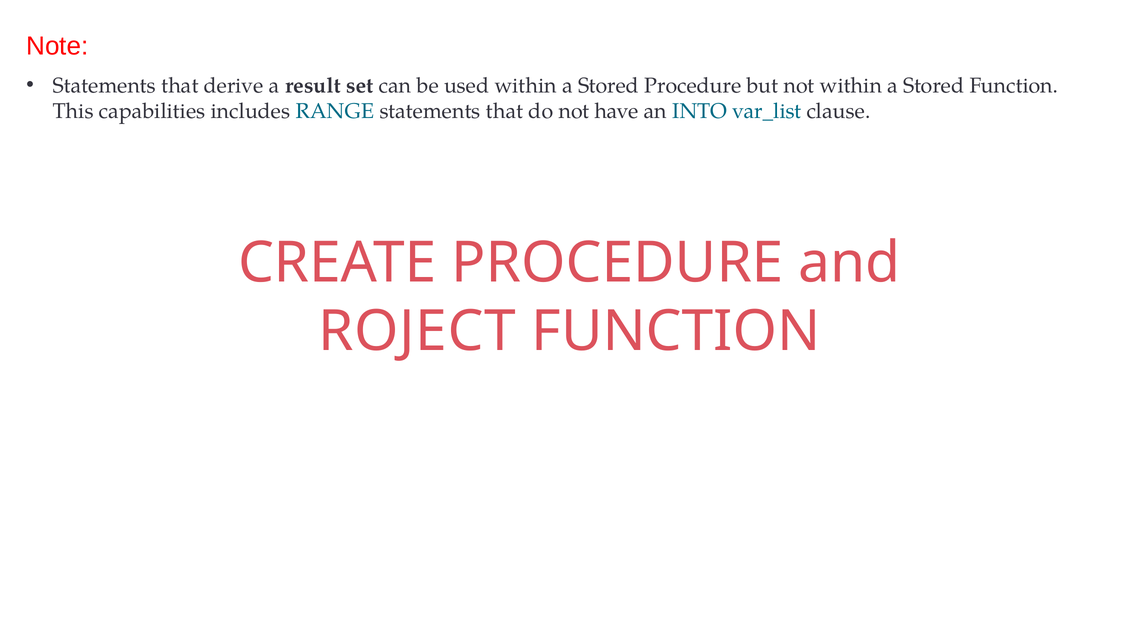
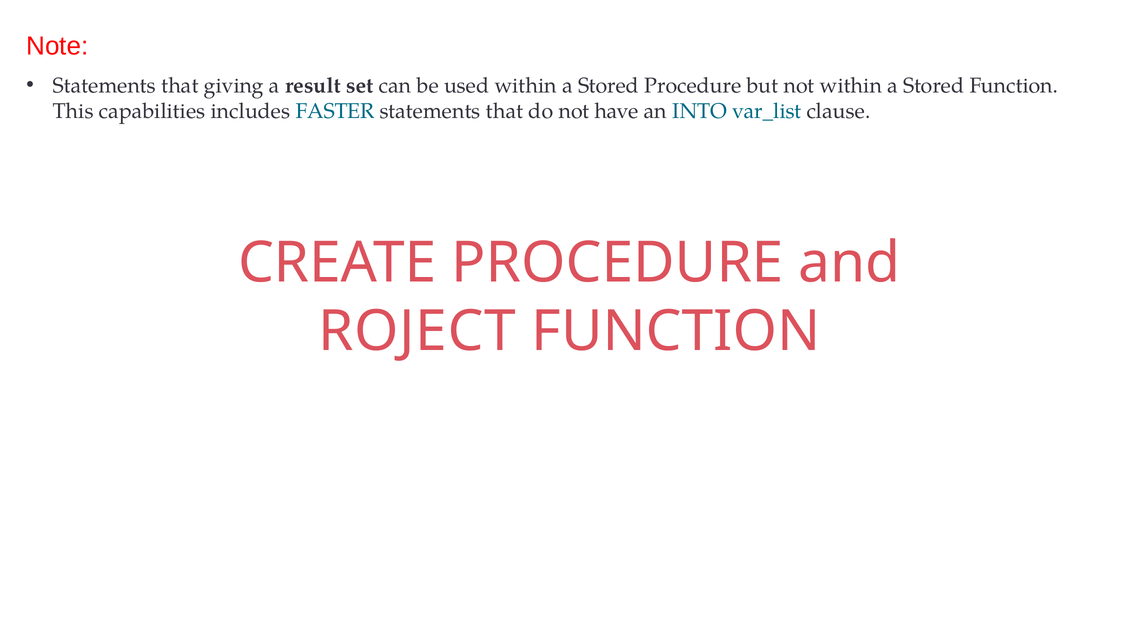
derive: derive -> giving (234, 86)
RANGE: RANGE -> FASTER (335, 111)
